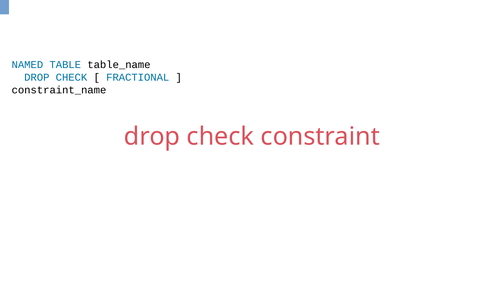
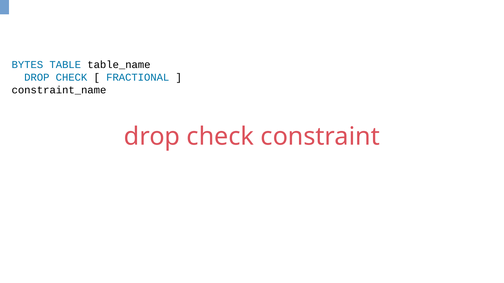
NAMED: NAMED -> BYTES (27, 65)
